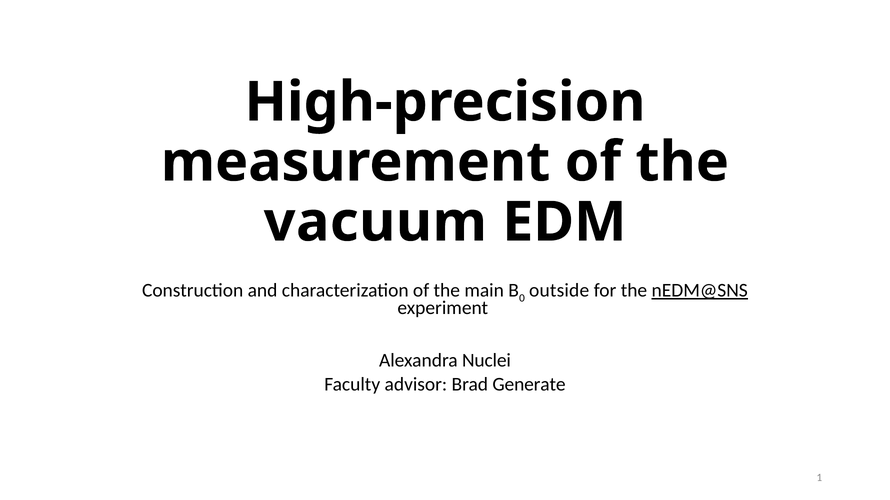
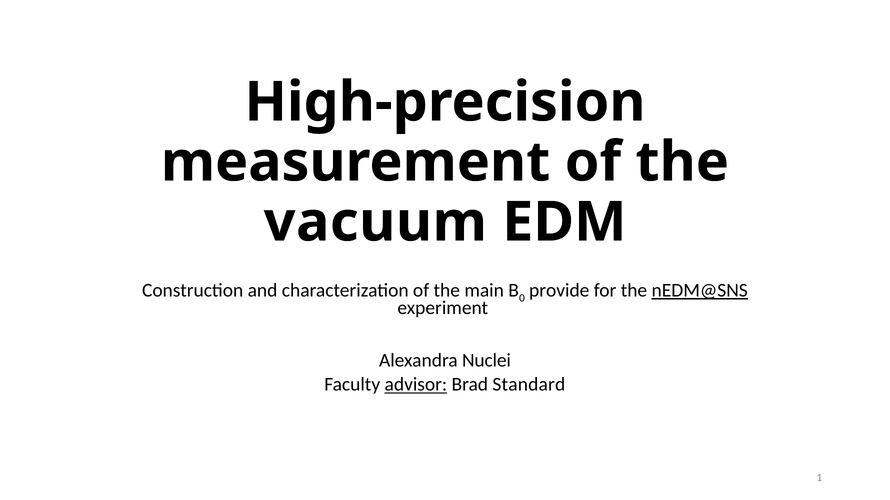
outside: outside -> provide (559, 291)
advisor underline: none -> present (416, 385)
Generate: Generate -> Standard (529, 385)
